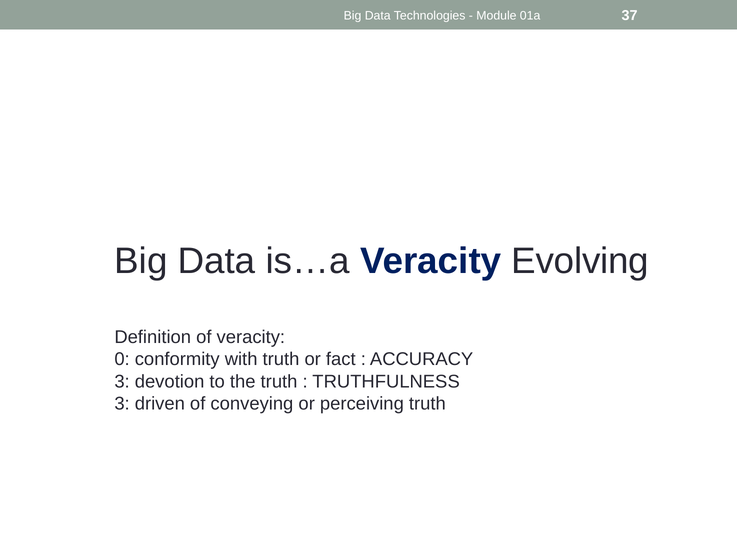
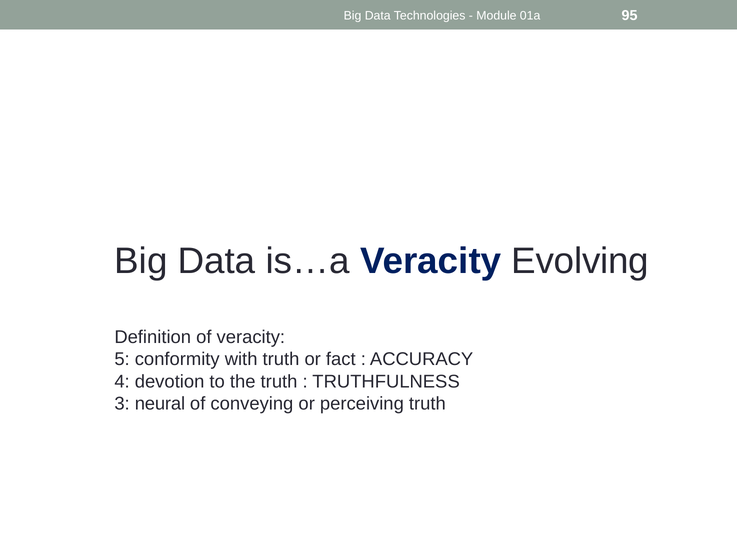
37: 37 -> 95 (630, 16)
0: 0 -> 5 (122, 360)
3: 3 -> 4 (122, 382)
driven: driven -> neural (160, 404)
